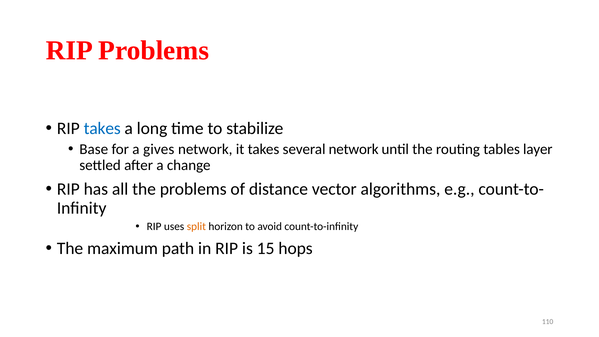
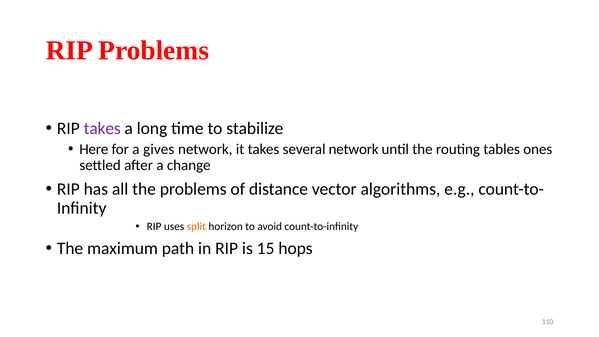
takes colour: blue -> purple (102, 128)
Base: Base -> Here (94, 149)
layer: layer -> ones (538, 149)
